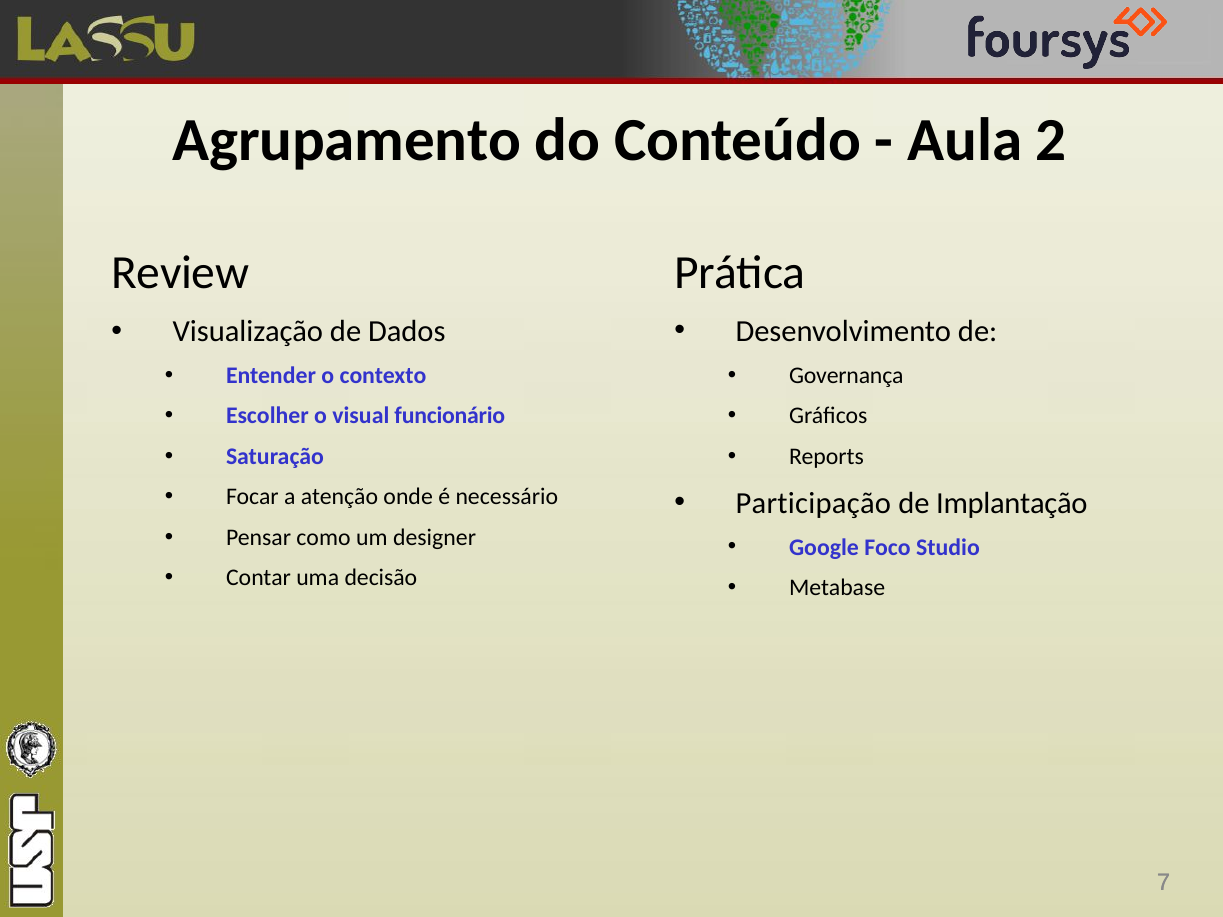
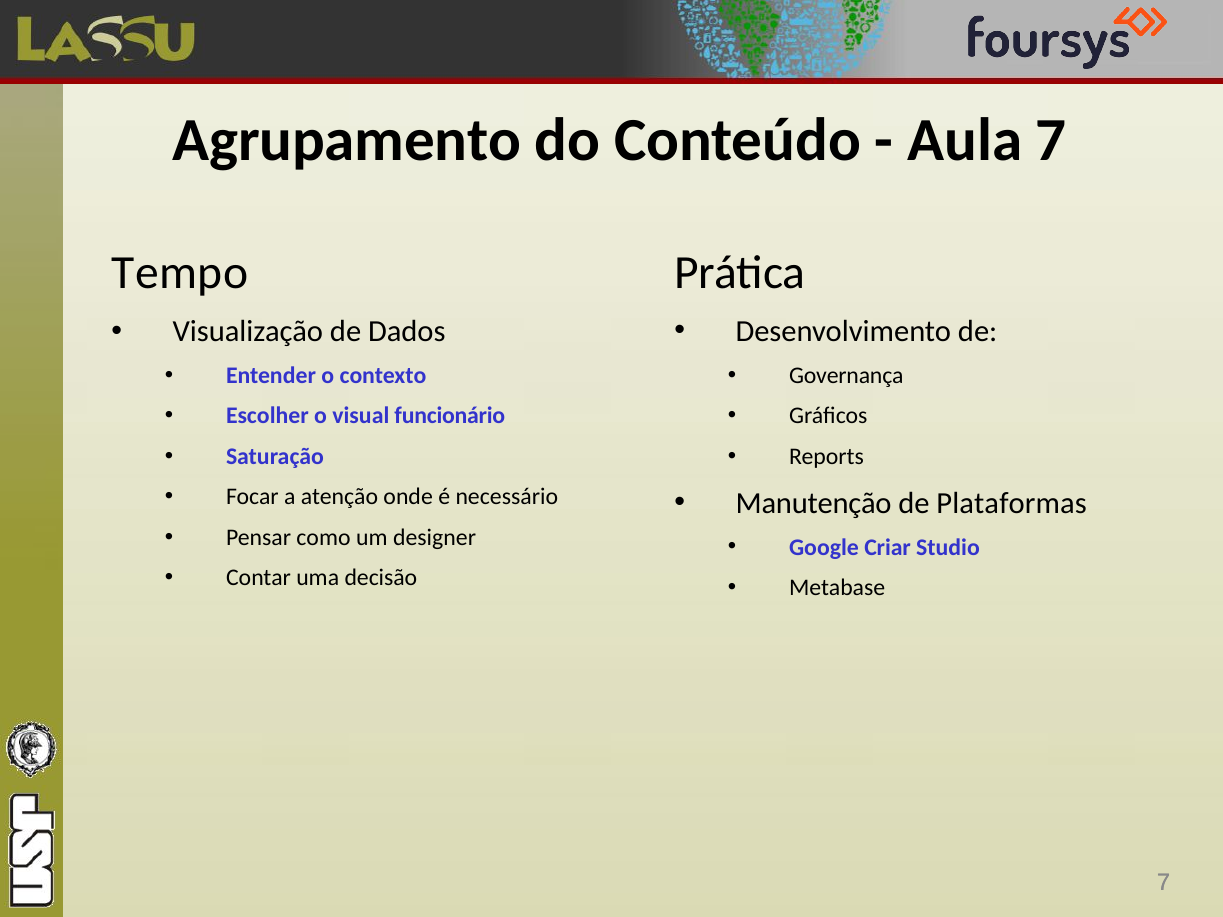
Aula 2: 2 -> 7 (1051, 141)
Review: Review -> Tempo (180, 272)
Participação: Participação -> Manutenção (814, 503)
Implantação: Implantação -> Plataformas (1012, 503)
Foco: Foco -> Criar (888, 547)
